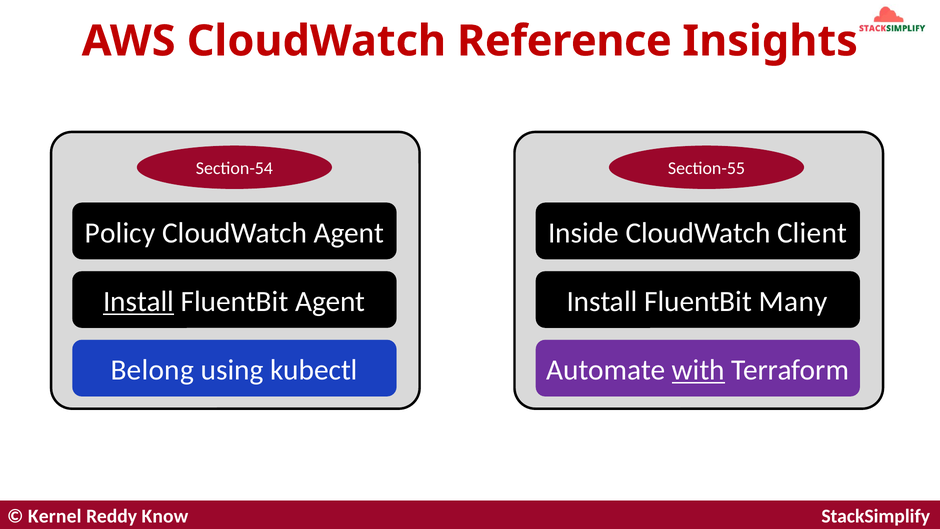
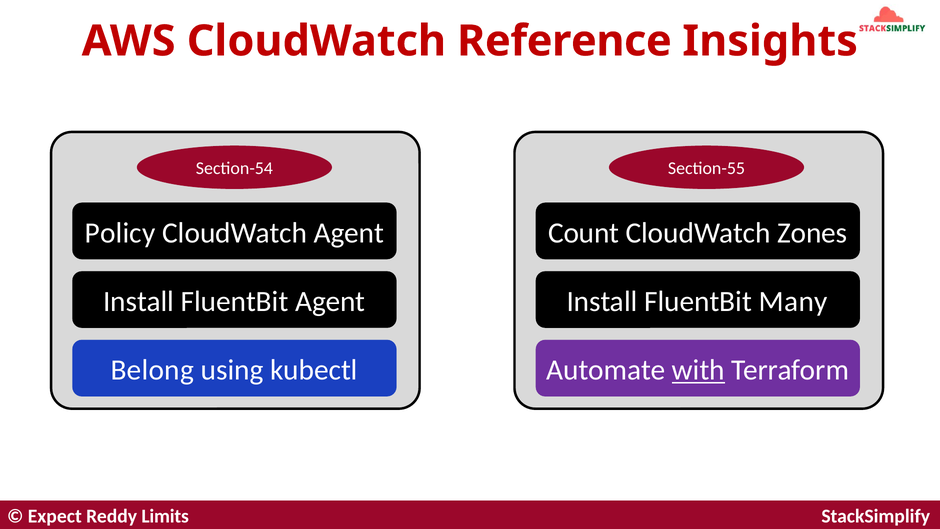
Inside: Inside -> Count (584, 233)
Client: Client -> Zones (812, 233)
Install underline: present -> none (139, 301)
Kernel: Kernel -> Expect (55, 516)
Know: Know -> Limits (165, 516)
